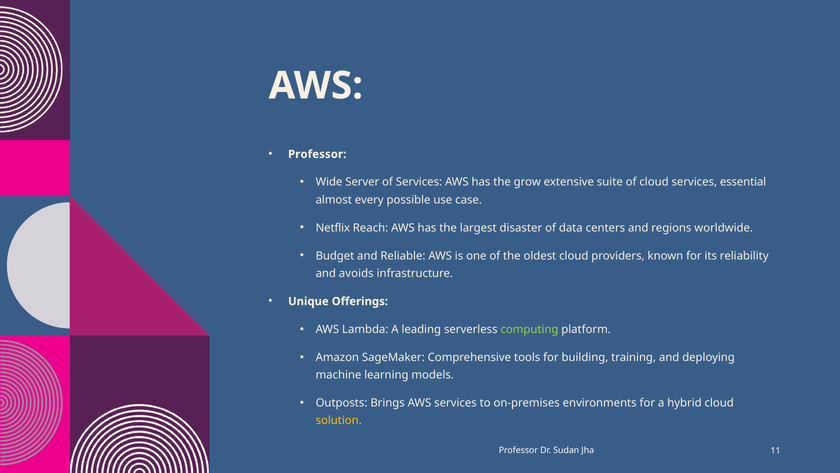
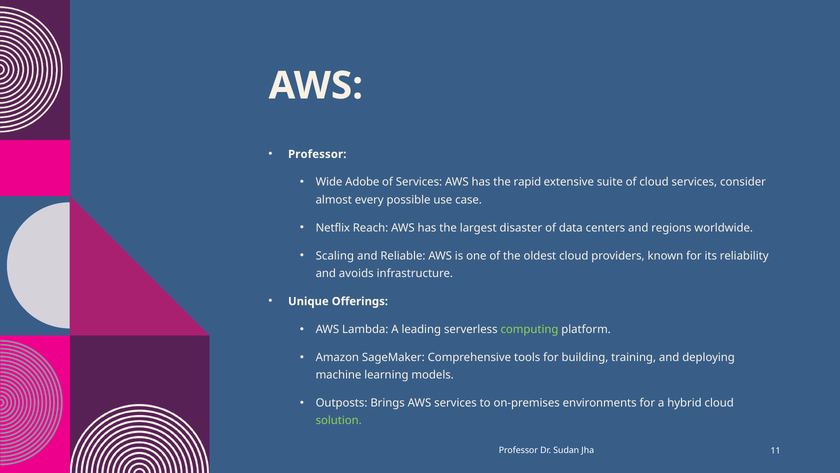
Server: Server -> Adobe (362, 182)
grow: grow -> rapid (527, 182)
essential: essential -> consider (743, 182)
Budget: Budget -> Scaling (335, 256)
solution colour: yellow -> light green (339, 420)
